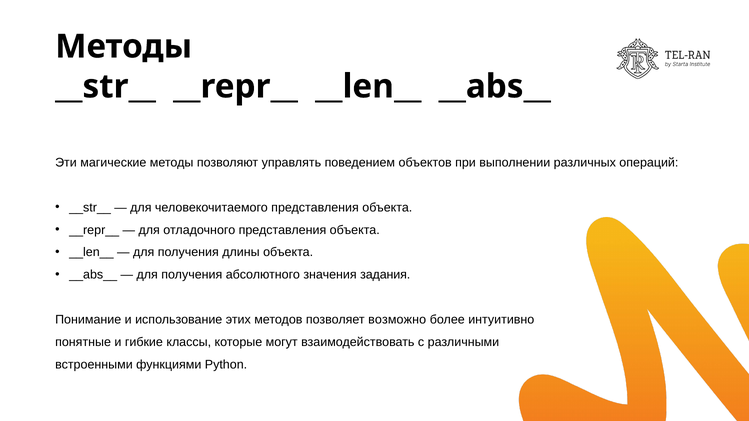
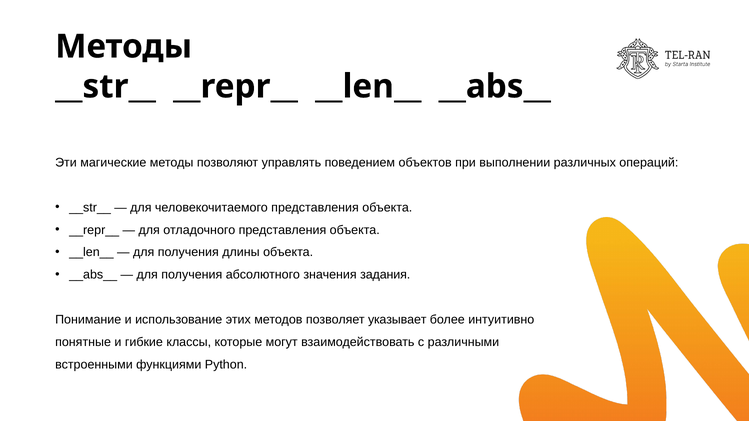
возможно: возможно -> указывает (397, 320)
